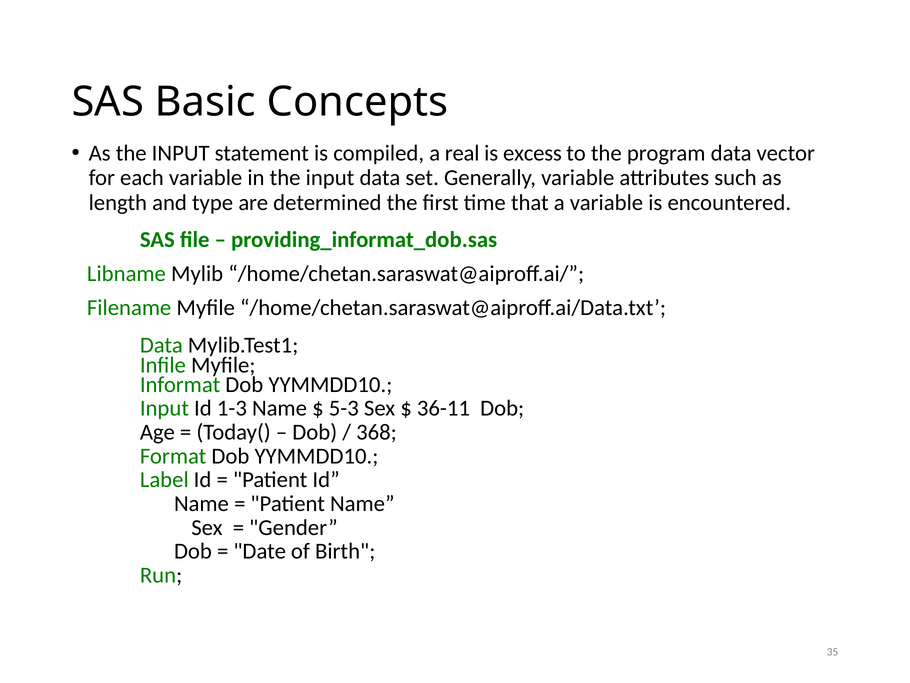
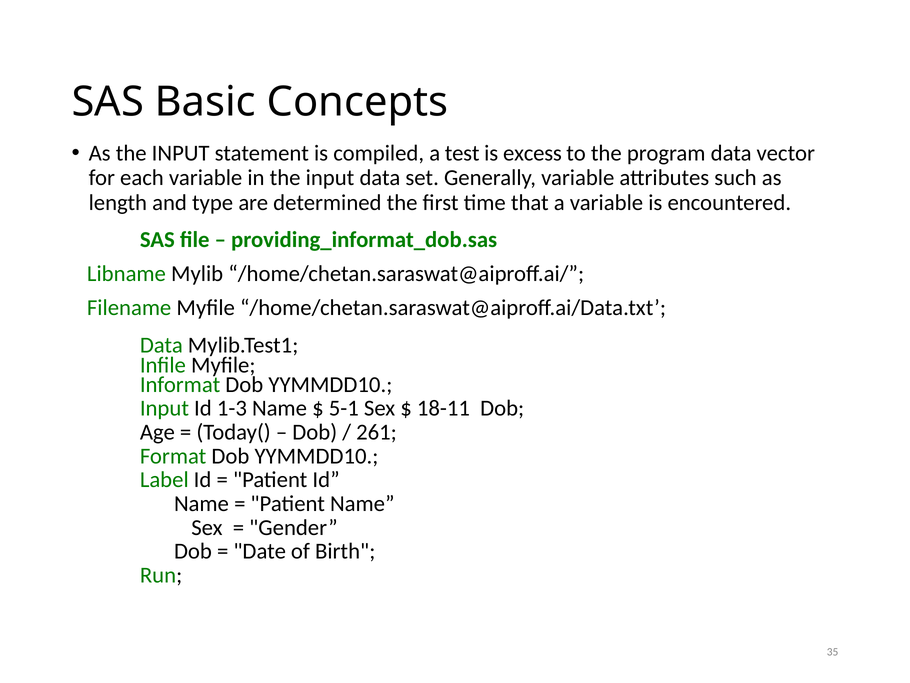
real: real -> test (462, 153)
5-3: 5-3 -> 5-1 (344, 408)
36-11: 36-11 -> 18-11 (443, 408)
368: 368 -> 261 (377, 432)
